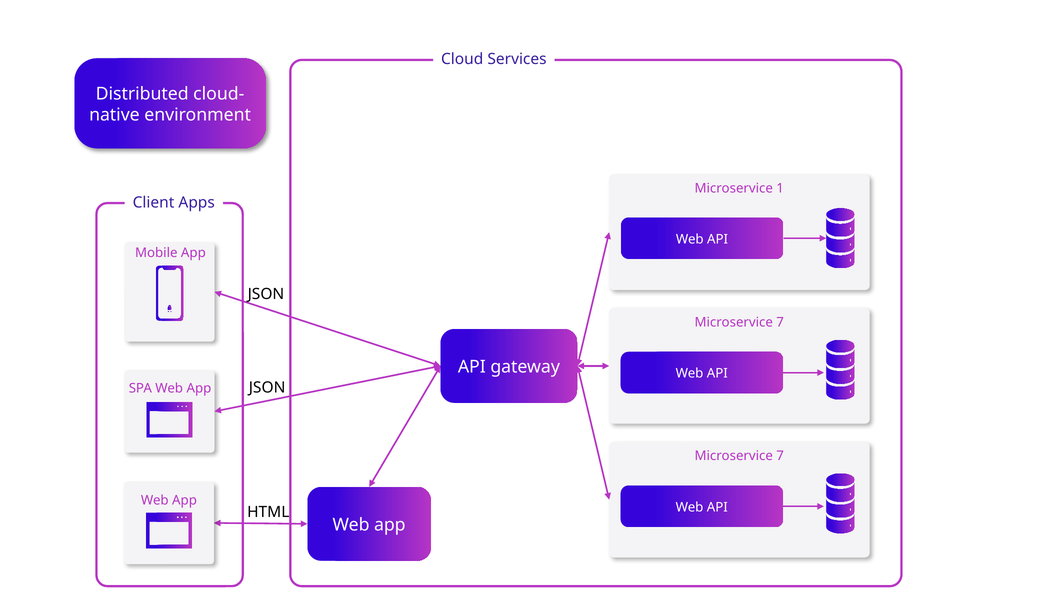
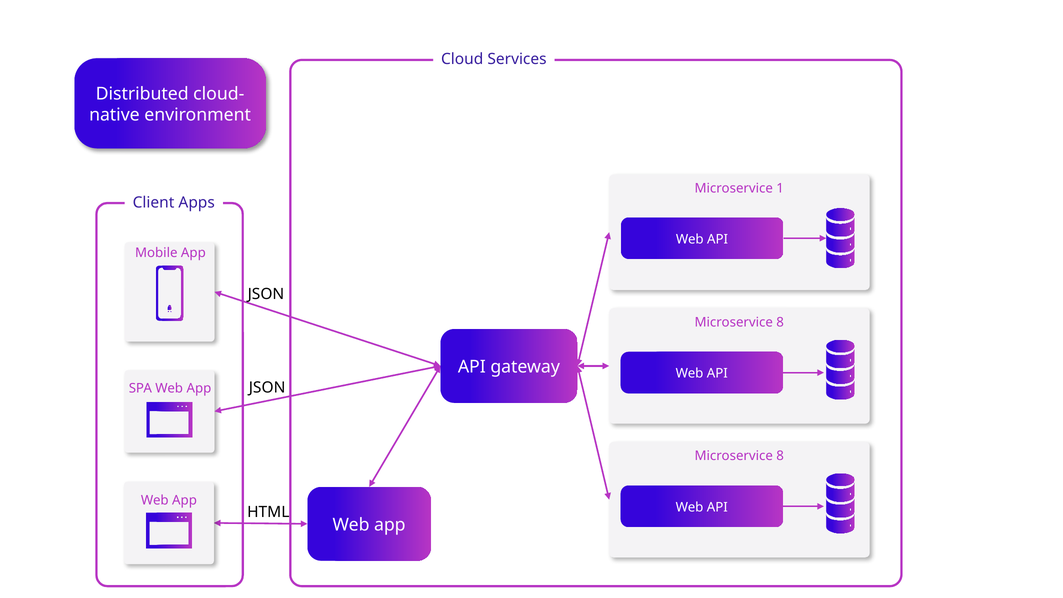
7: 7 -> 8 (780, 322)
7: 7 -> 8 (780, 456)
